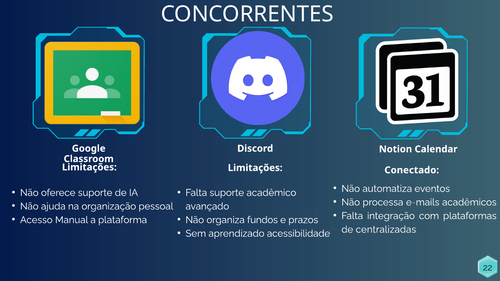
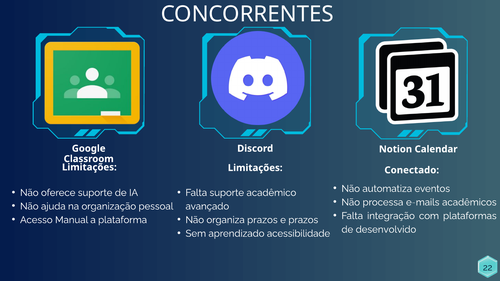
organiza fundos: fundos -> prazos (262, 220)
centralizadas: centralizadas -> desenvolvido (386, 230)
